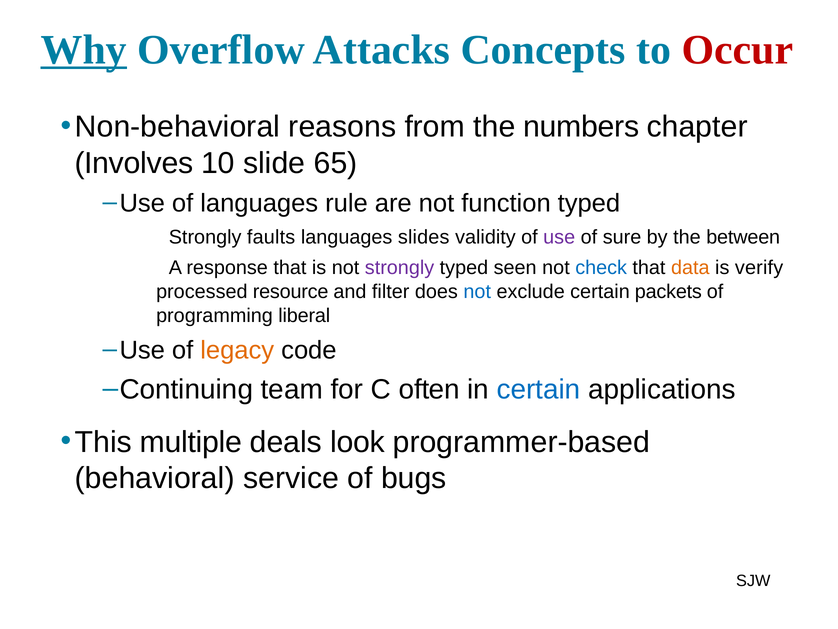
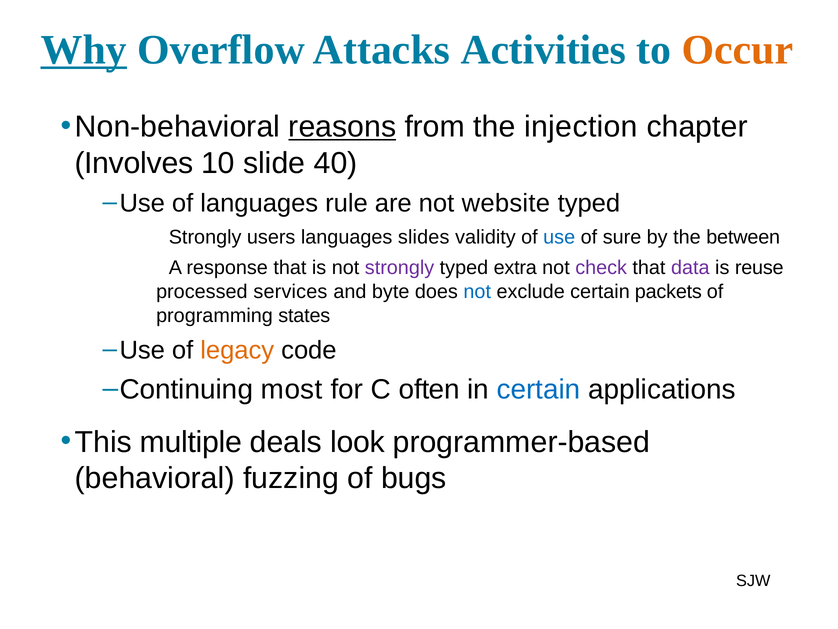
Concepts: Concepts -> Activities (543, 50)
Occur colour: red -> orange (737, 50)
reasons underline: none -> present (342, 127)
numbers: numbers -> injection (581, 127)
65: 65 -> 40 (336, 163)
function: function -> website (506, 203)
faults: faults -> users (271, 237)
use colour: purple -> blue (559, 237)
seen: seen -> extra (515, 268)
check colour: blue -> purple (601, 268)
data colour: orange -> purple (690, 268)
verify: verify -> reuse (759, 268)
resource: resource -> services (290, 291)
filter: filter -> byte (391, 291)
liberal: liberal -> states (304, 315)
team: team -> most (292, 389)
service: service -> fuzzing (291, 478)
